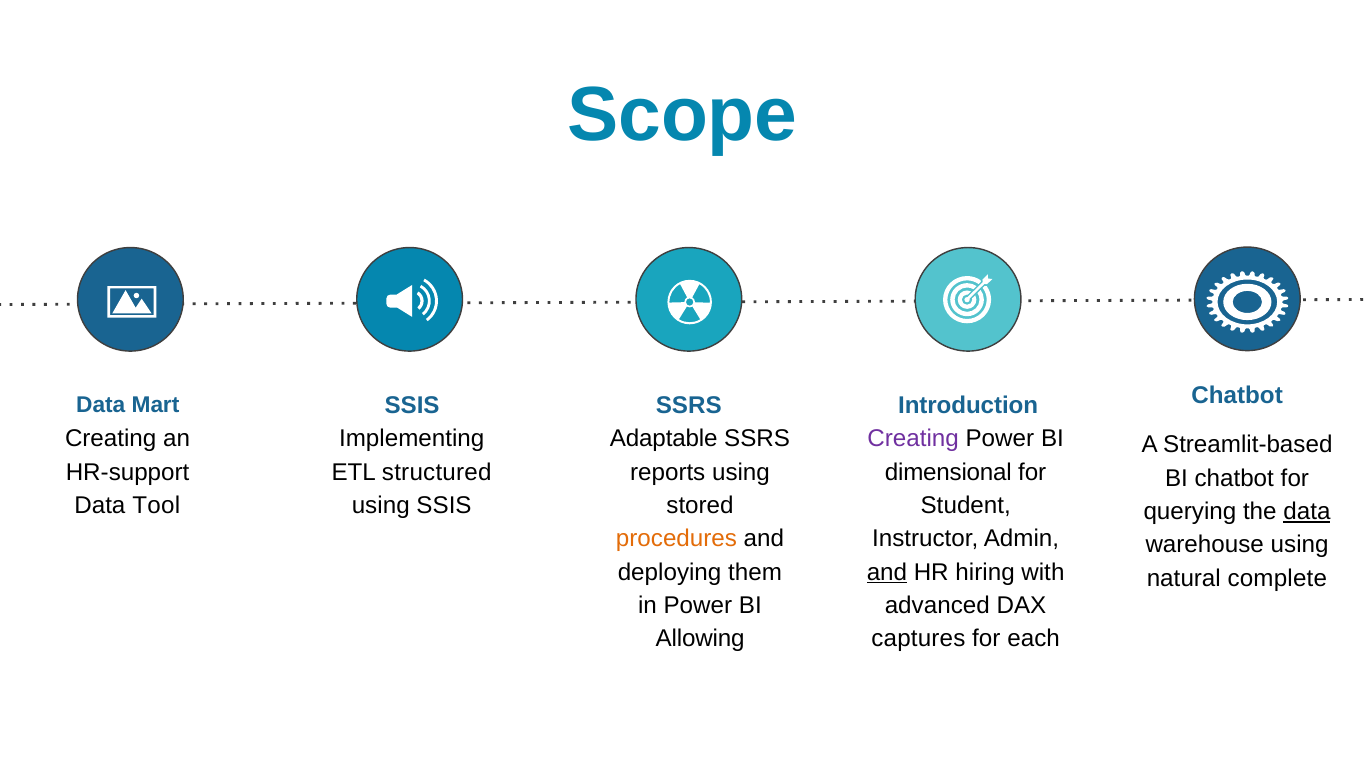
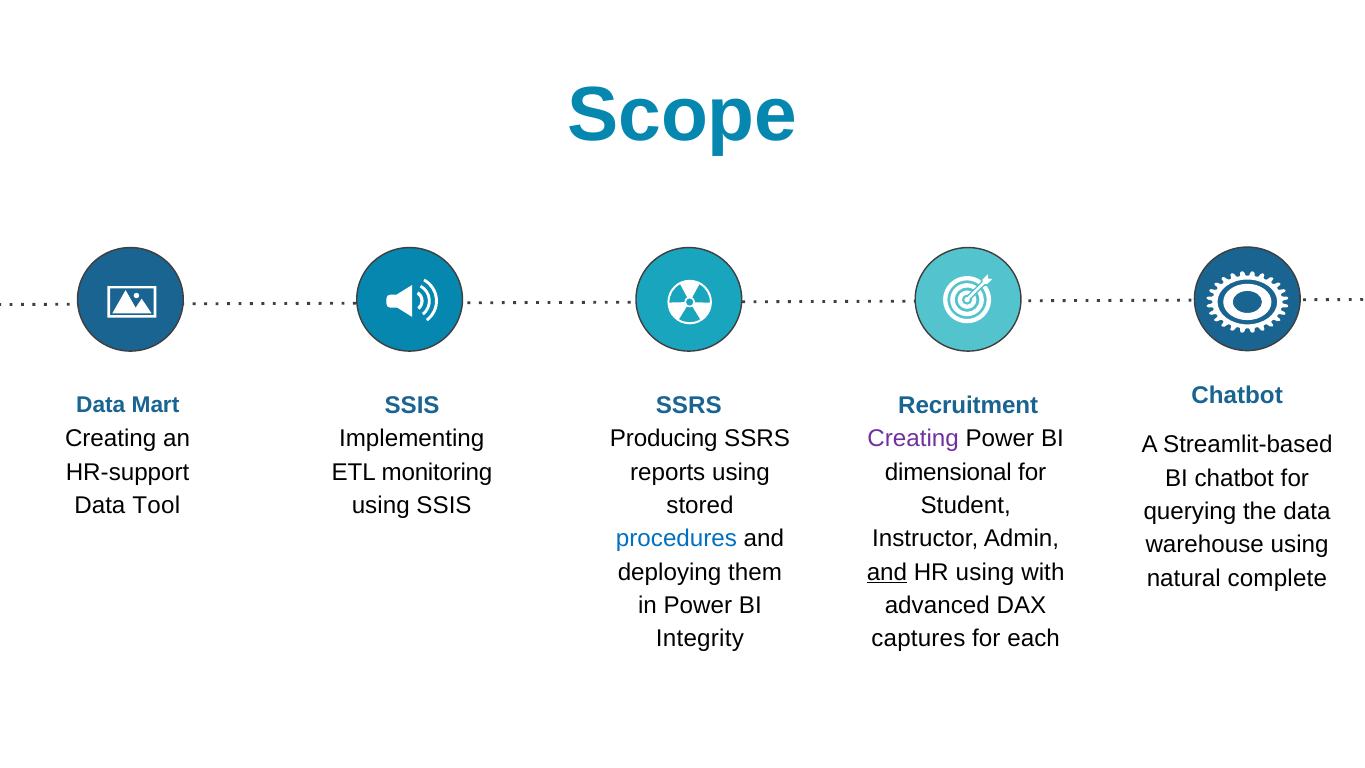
Introduction: Introduction -> Recruitment (968, 405)
Adaptable: Adaptable -> Producing (664, 439)
structured: structured -> monitoring (437, 472)
data underline: present -> none (1307, 512)
procedures colour: orange -> blue (676, 539)
HR hiring: hiring -> using (985, 572)
Allowing: Allowing -> Integrity (700, 639)
